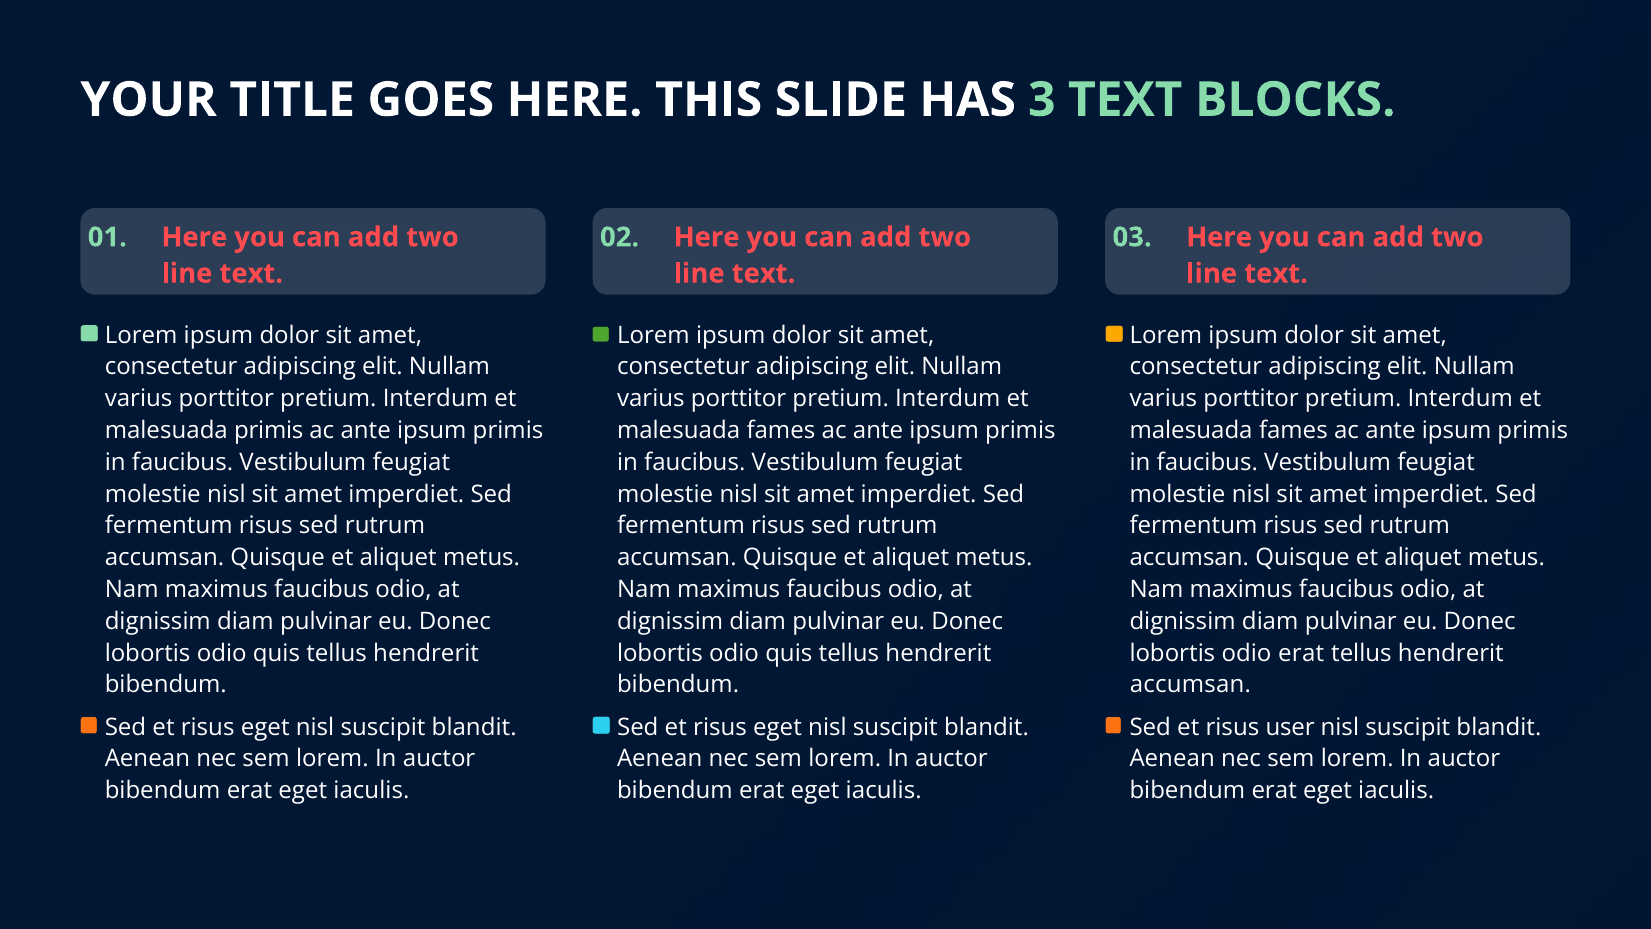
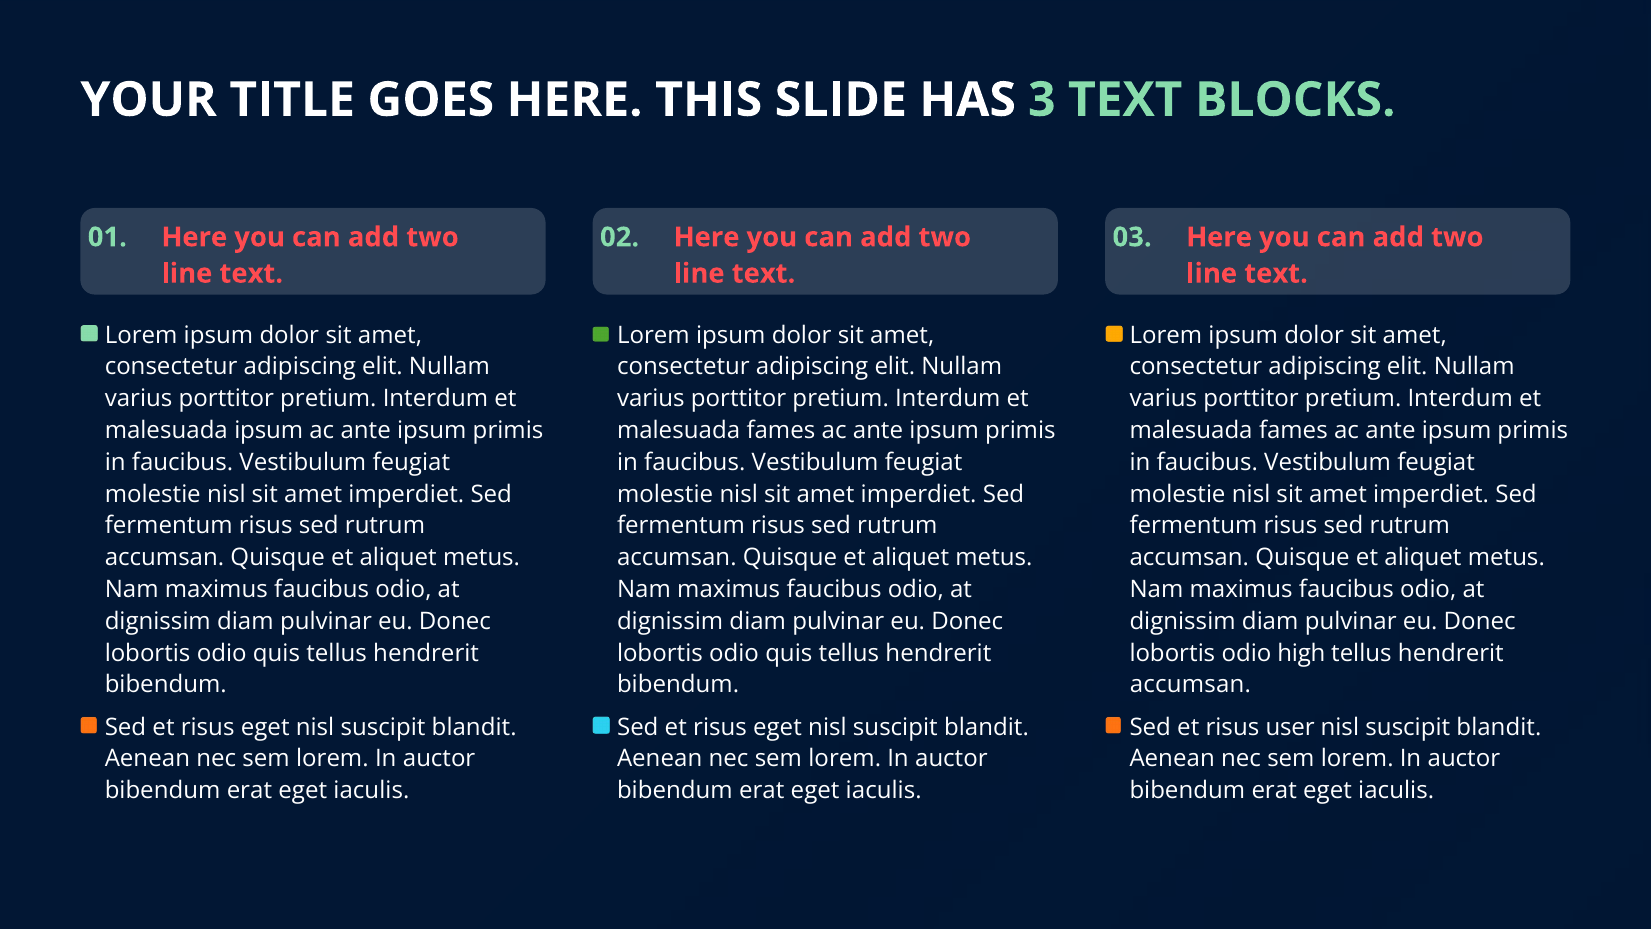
malesuada primis: primis -> ipsum (269, 430)
odio erat: erat -> high (1301, 653)
